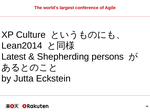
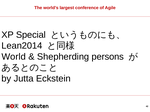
Culture: Culture -> Special (31, 35)
Latest: Latest -> World (14, 57)
